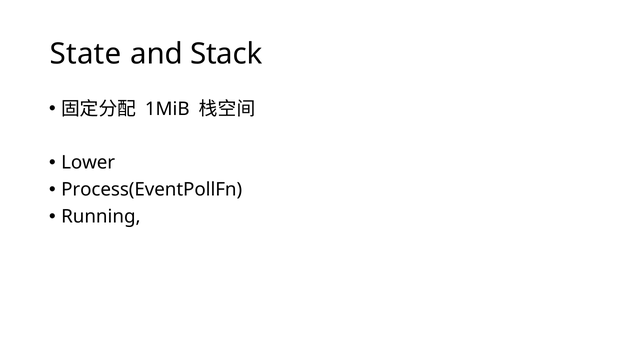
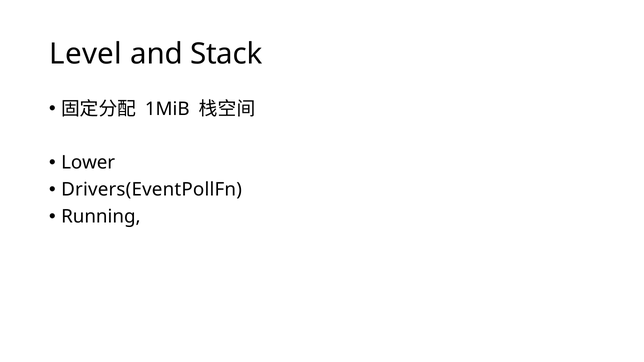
State: State -> Level (86, 54)
Process(EventPollFn: Process(EventPollFn -> Drivers(EventPollFn (152, 190)
